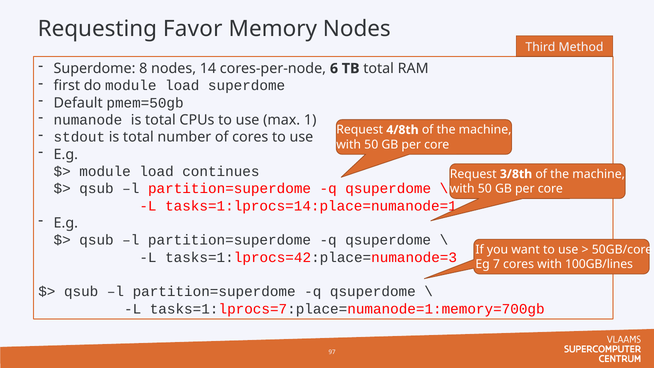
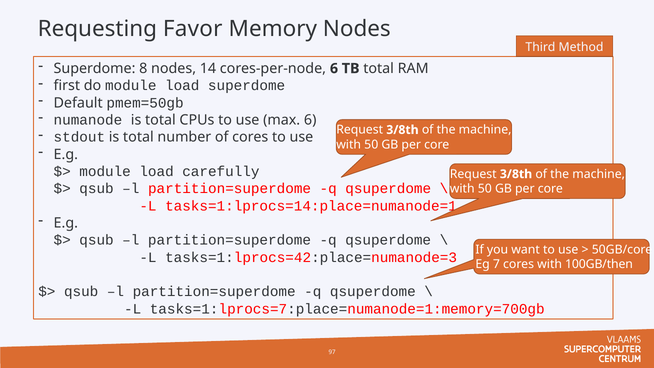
max 1: 1 -> 6 (310, 120)
4/8th: 4/8th -> 3/8th (402, 130)
continues: continues -> carefully (221, 171)
100GB/lines: 100GB/lines -> 100GB/then (599, 264)
